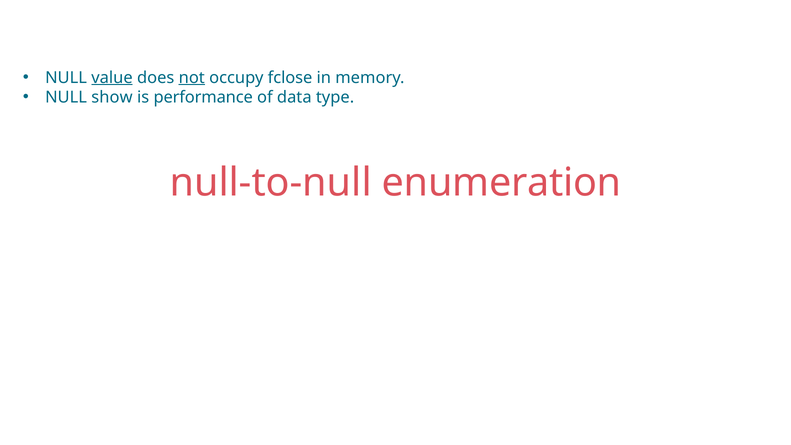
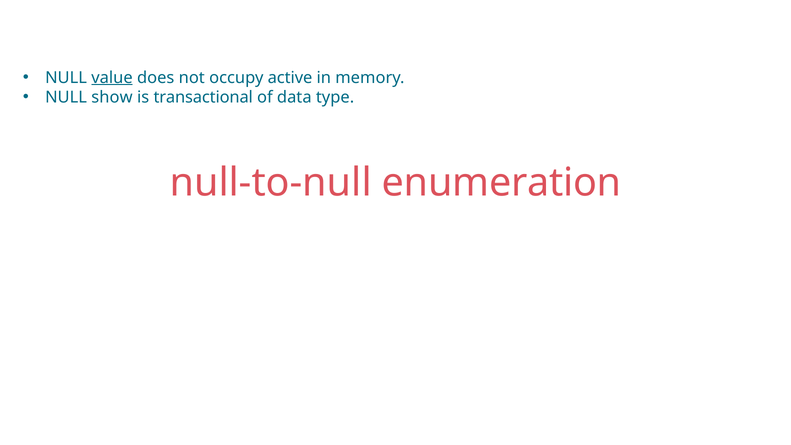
not underline: present -> none (192, 78)
fclose: fclose -> active (290, 78)
performance: performance -> transactional (203, 97)
